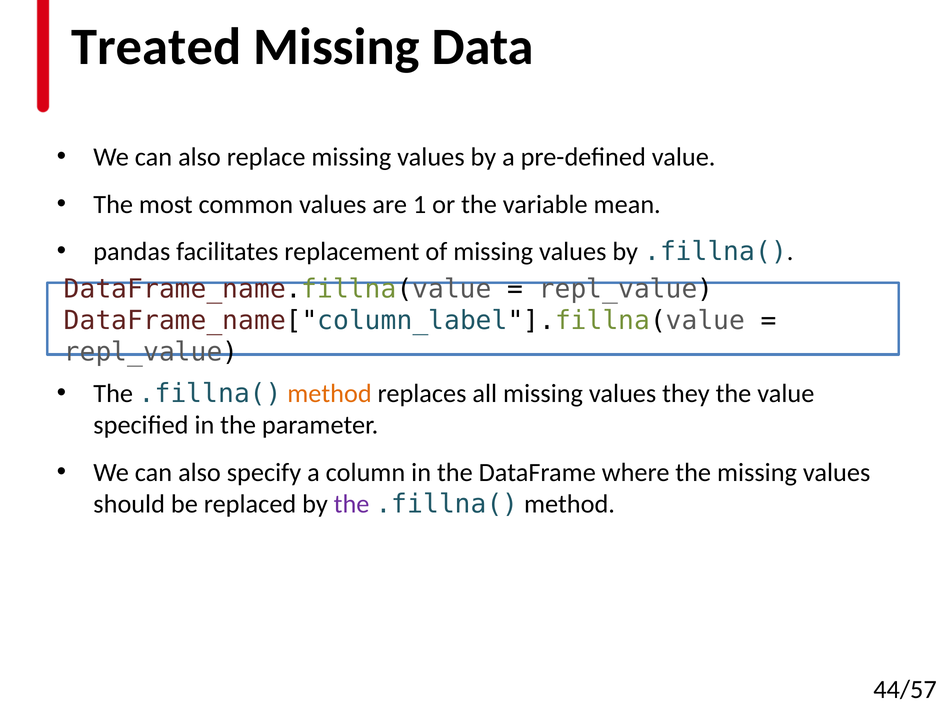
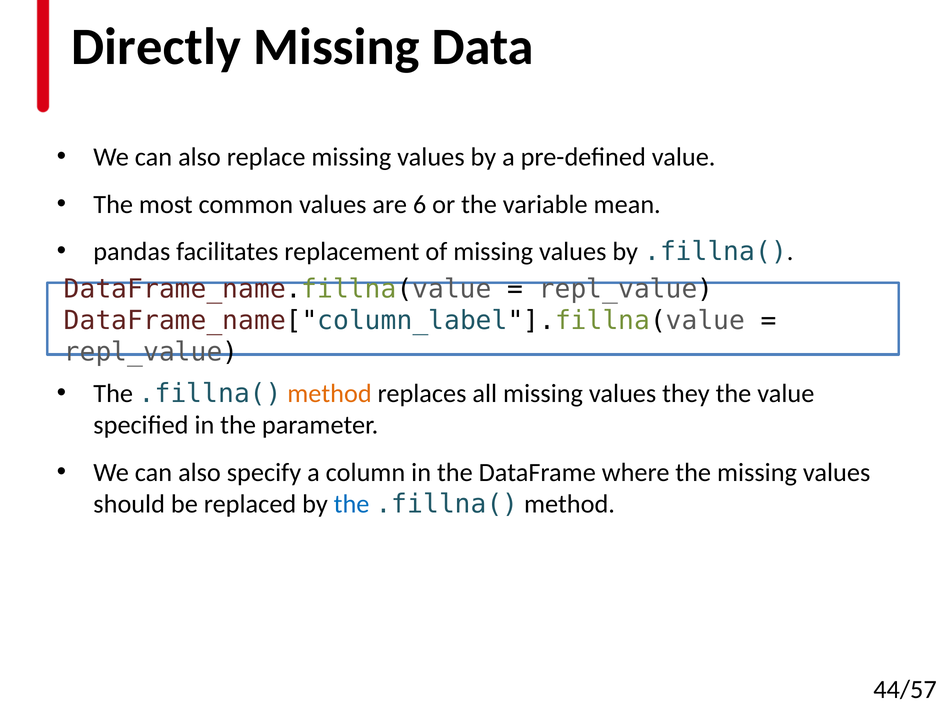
Treated: Treated -> Directly (156, 47)
1: 1 -> 6 (420, 205)
the colour: purple -> blue (352, 504)
